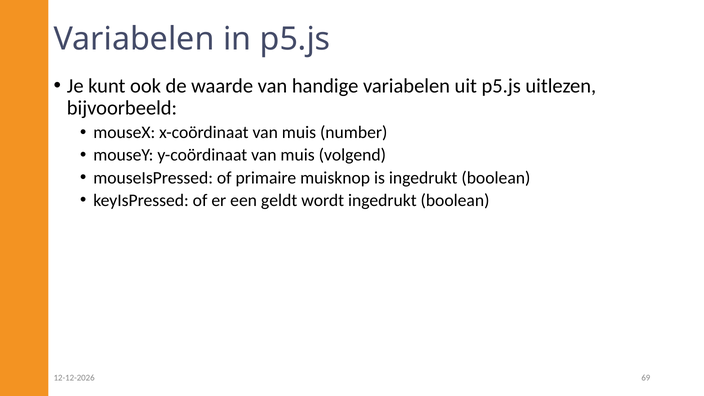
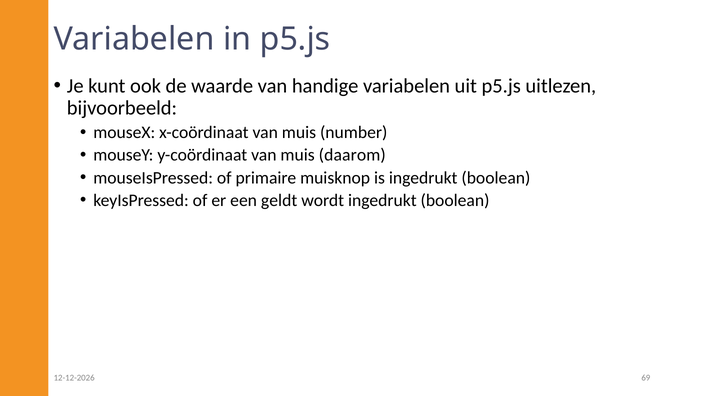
volgend: volgend -> daarom (352, 155)
